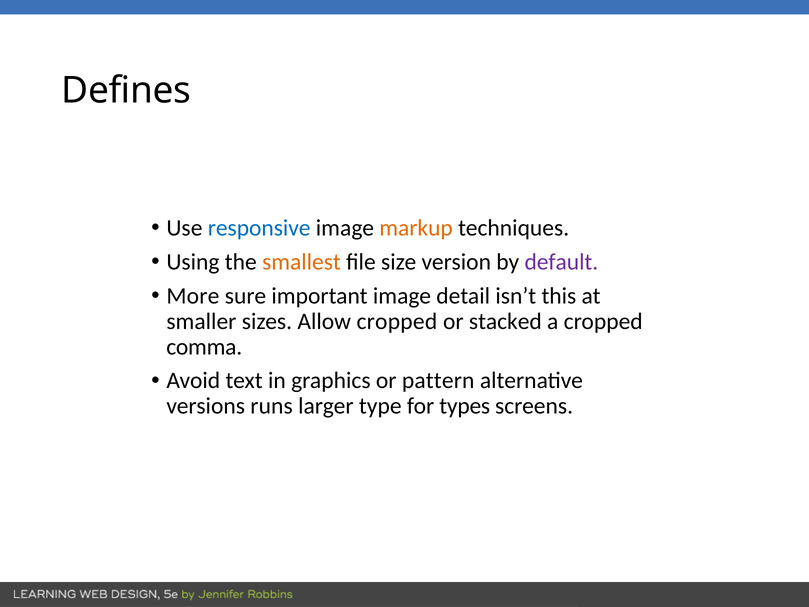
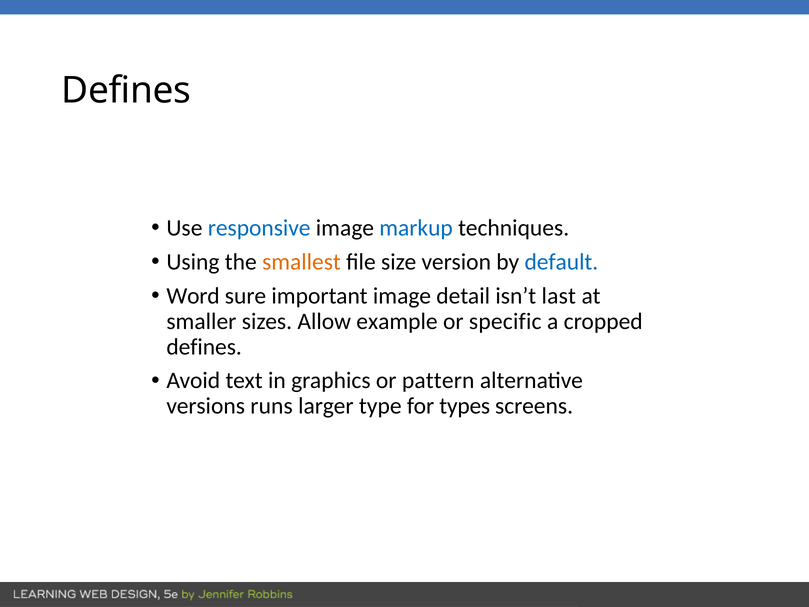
markup colour: orange -> blue (416, 228)
default colour: purple -> blue (561, 262)
More: More -> Word (193, 296)
this: this -> last (559, 296)
Allow cropped: cropped -> example (397, 321)
stacked: stacked -> specific (505, 321)
comma: comma -> defines (204, 347)
